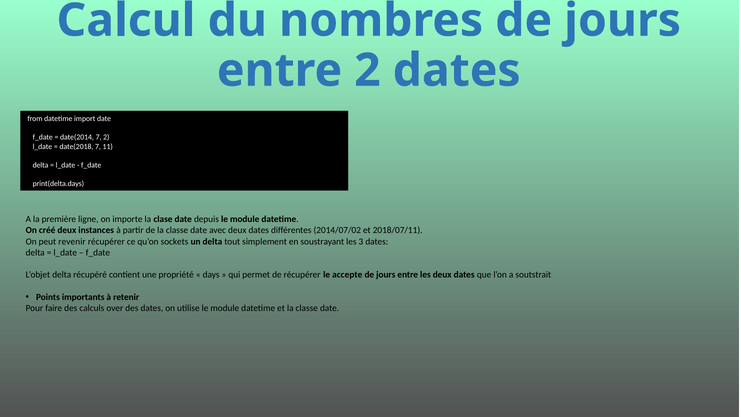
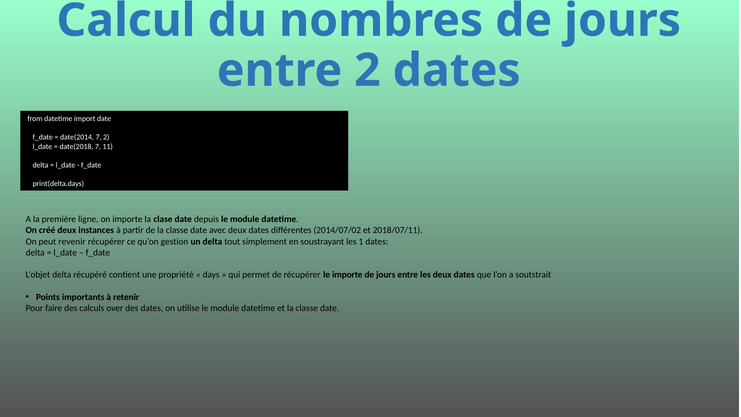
sockets: sockets -> gestion (174, 241)
3: 3 -> 1 (361, 241)
le accepte: accepte -> importe (347, 275)
